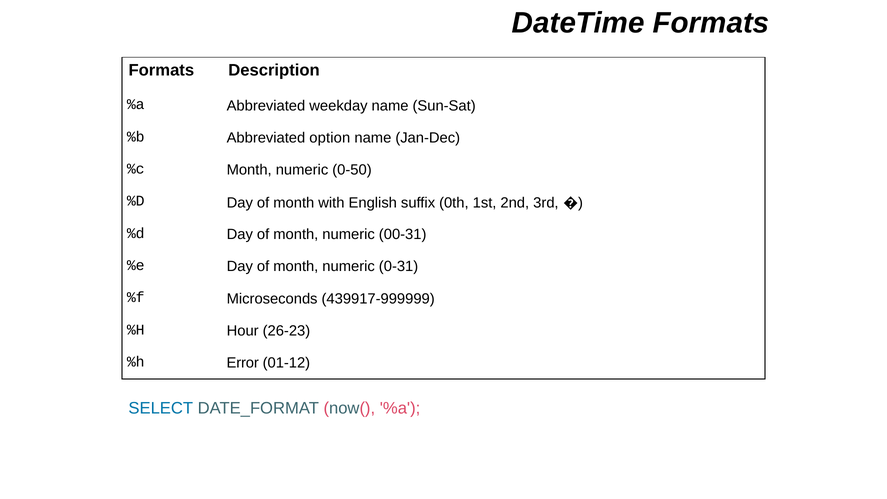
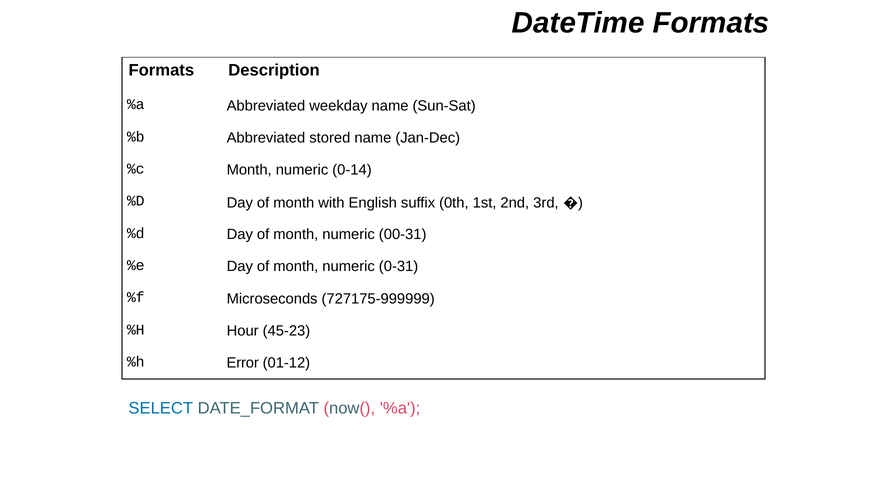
option: option -> stored (330, 138)
0-50: 0-50 -> 0-14 (352, 170)
439917-999999: 439917-999999 -> 727175-999999 (378, 299)
26-23: 26-23 -> 45-23 (286, 331)
